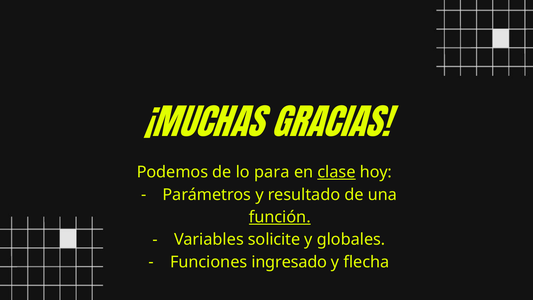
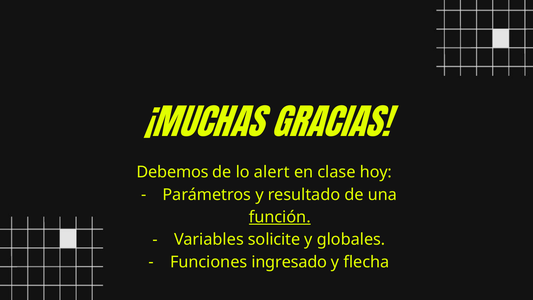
Podemos: Podemos -> Debemos (172, 172)
para: para -> alert (272, 172)
clase underline: present -> none (337, 172)
